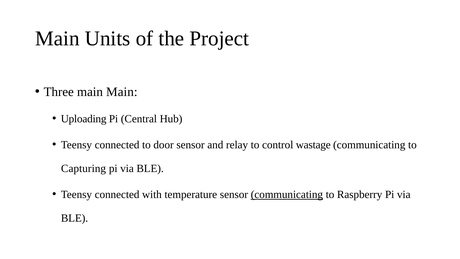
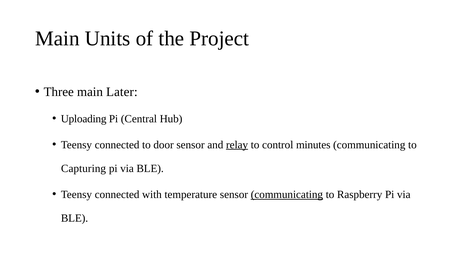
main Main: Main -> Later (122, 92)
relay underline: none -> present (237, 145)
wastage: wastage -> minutes (313, 145)
